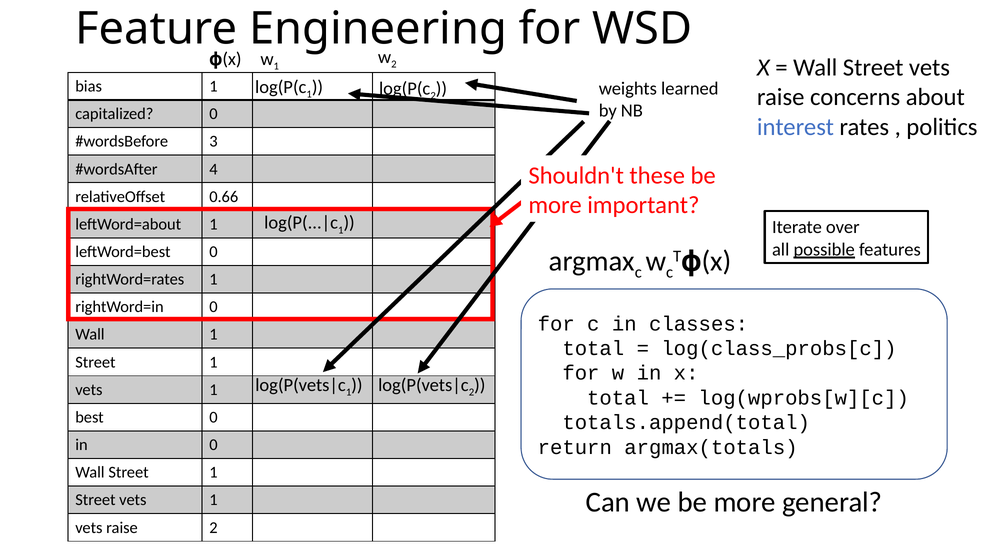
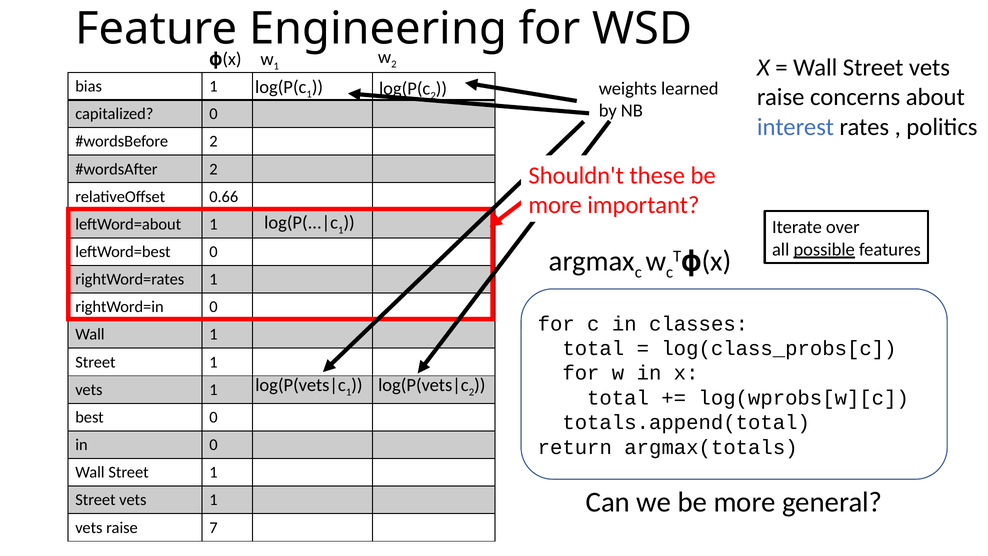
3: 3 -> 2 (213, 141)
4: 4 -> 2 (213, 169)
raise 2: 2 -> 7 (213, 527)
